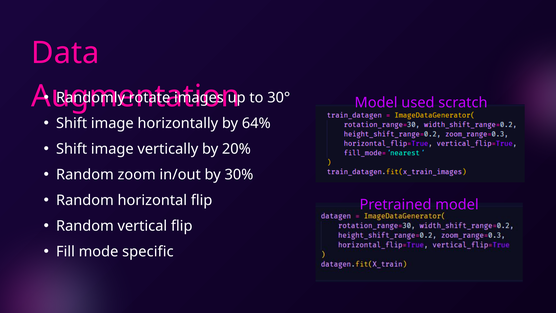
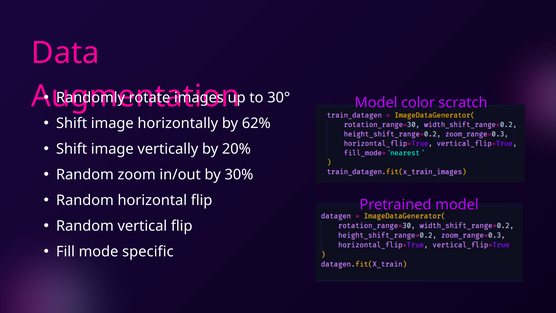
used: used -> color (418, 103)
64%: 64% -> 62% (256, 123)
